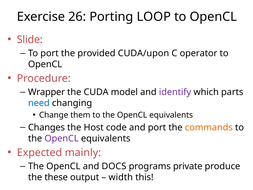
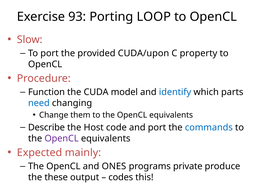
26: 26 -> 93 (77, 17)
Slide: Slide -> Slow (30, 40)
operator: operator -> property (198, 53)
Wrapper: Wrapper -> Function (46, 92)
identify colour: purple -> blue (175, 92)
Changes: Changes -> Describe (46, 127)
commands colour: orange -> blue (209, 127)
DOCS: DOCS -> ONES (114, 166)
width: width -> codes (121, 177)
